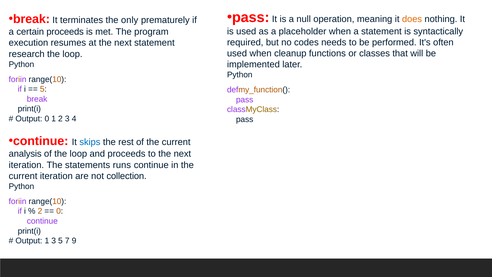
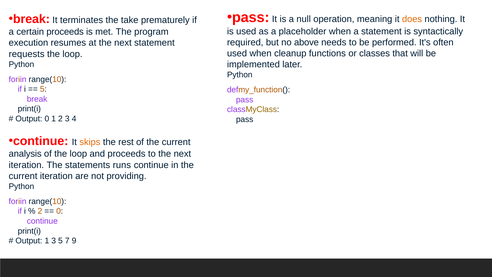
only: only -> take (130, 20)
codes: codes -> above (306, 42)
research: research -> requests (27, 54)
skips colour: blue -> orange (90, 142)
collection: collection -> providing (127, 176)
